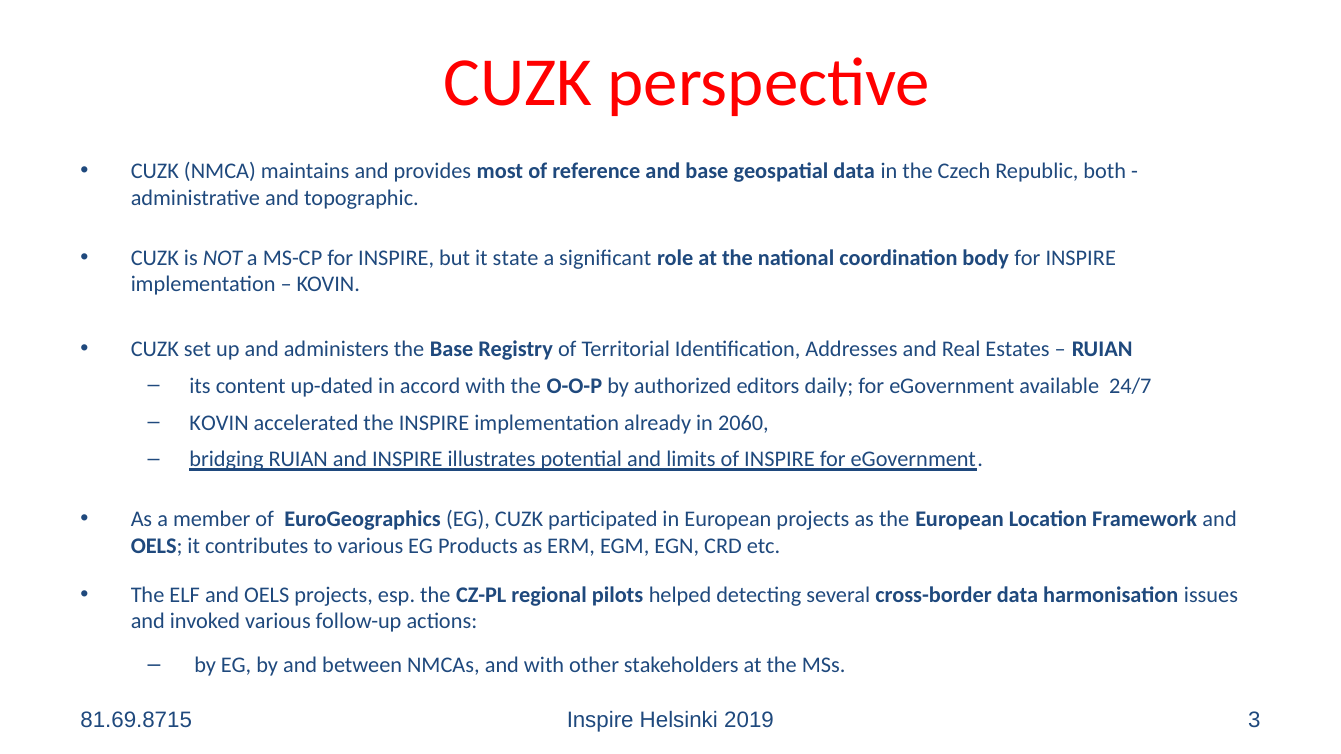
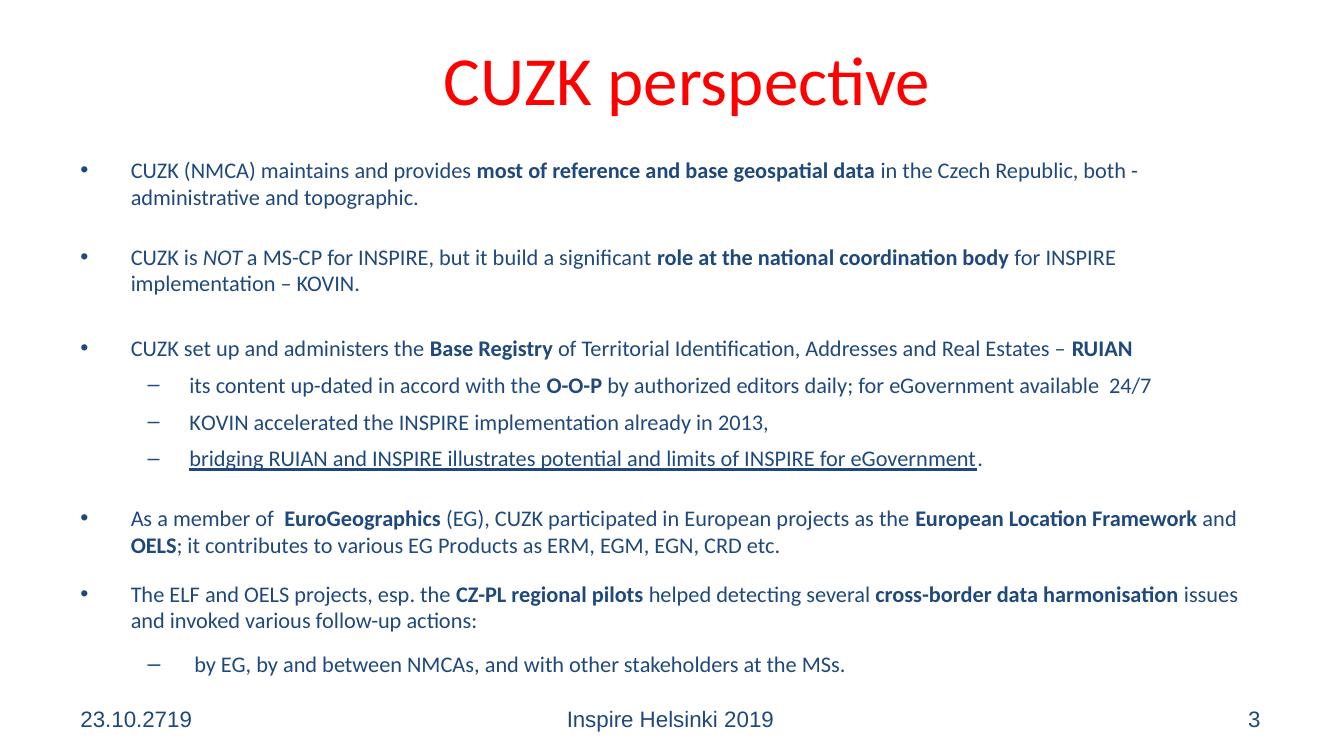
state: state -> build (516, 258)
2060: 2060 -> 2013 (743, 423)
81.69.8715: 81.69.8715 -> 23.10.2719 (136, 721)
